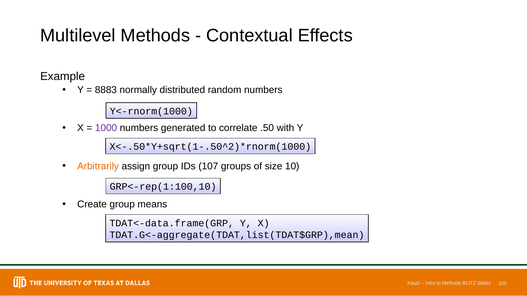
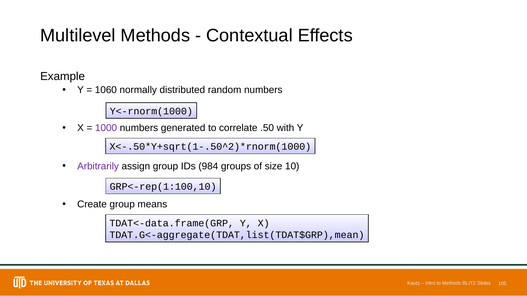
8883: 8883 -> 1060 (106, 90)
Arbitrarily colour: orange -> purple (98, 166)
107: 107 -> 984 (208, 166)
